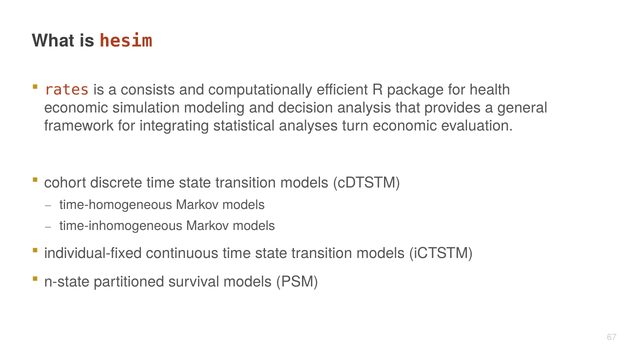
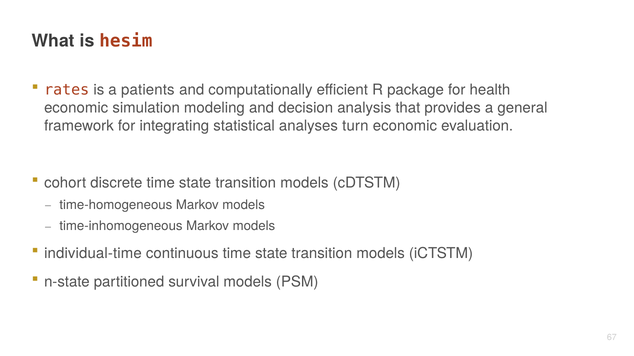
consists: consists -> patients (148, 90)
individual-fixed: individual-fixed -> individual-time (93, 254)
